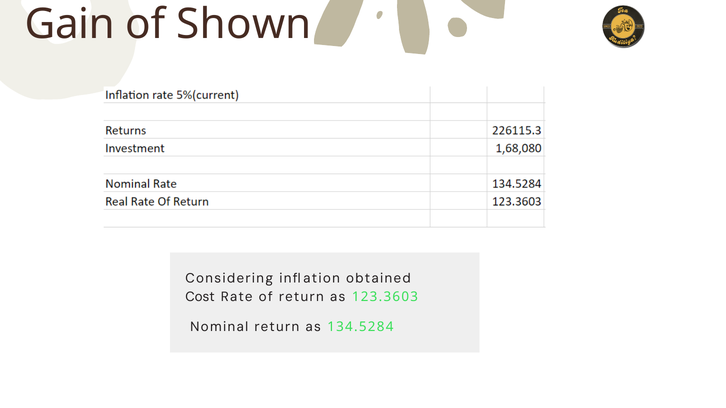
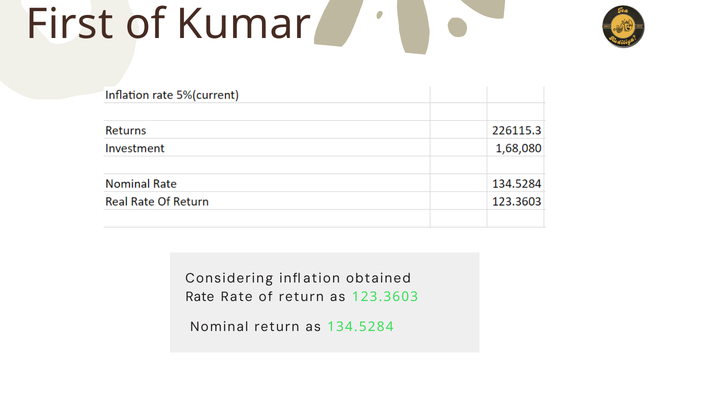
Gain: Gain -> First (70, 24)
Shown: Shown -> Kumar (244, 24)
Cost: Cost -> Rate (200, 297)
